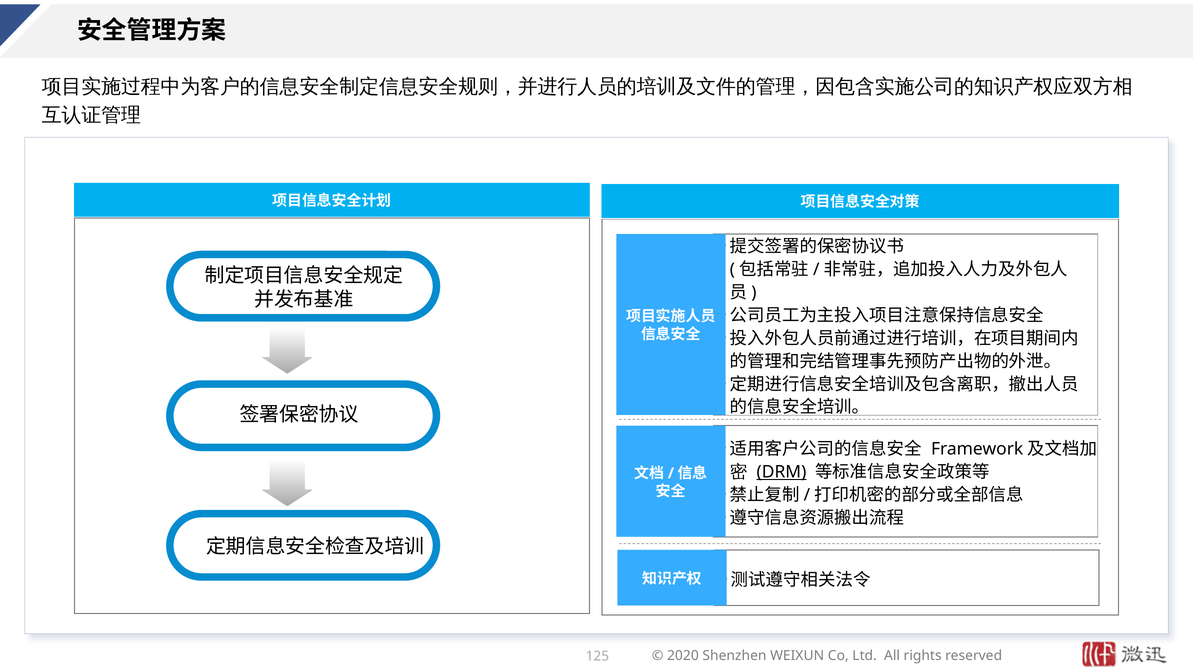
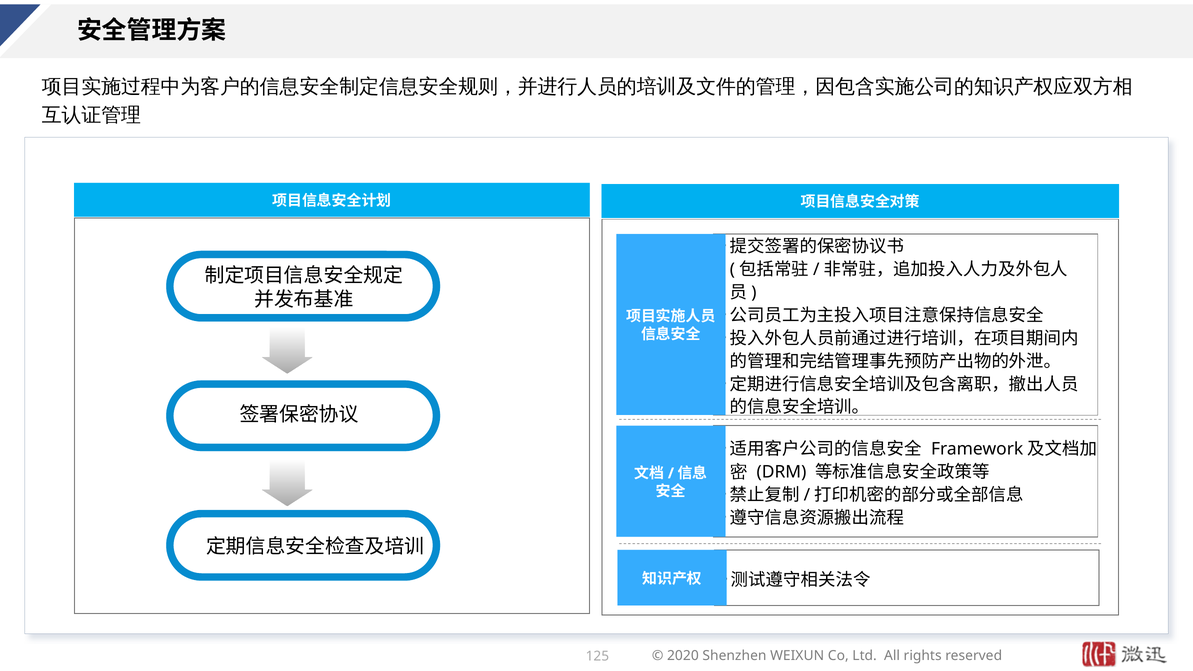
DRM underline: present -> none (781, 472)
